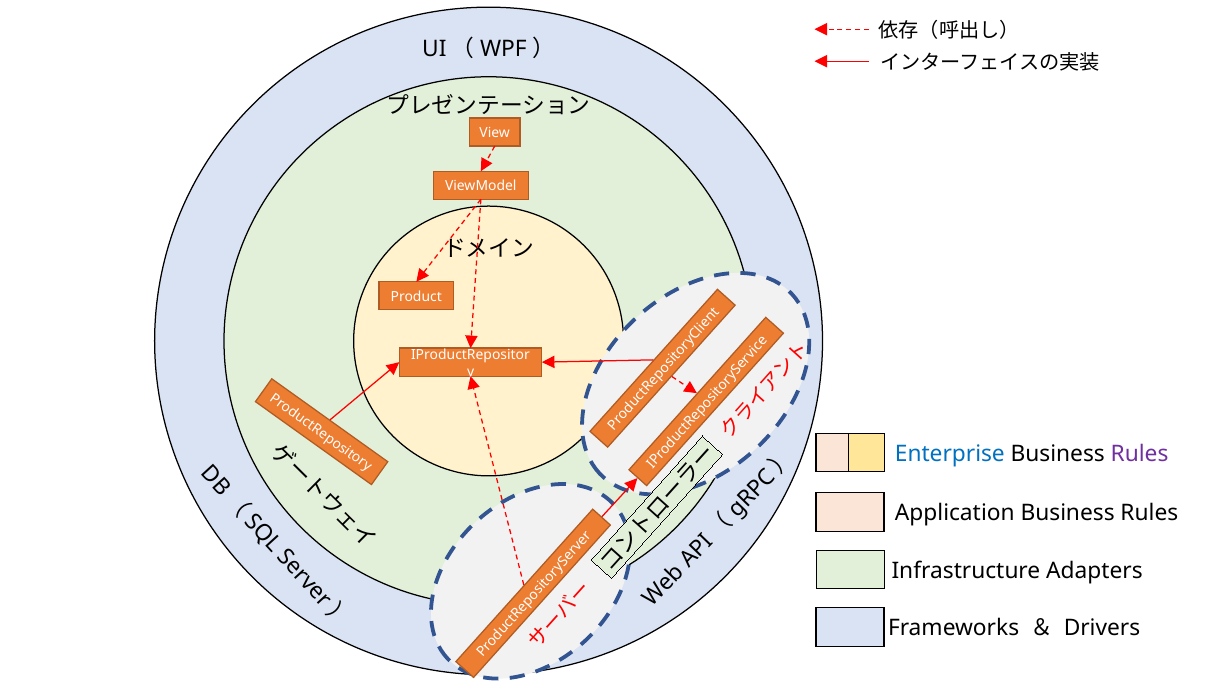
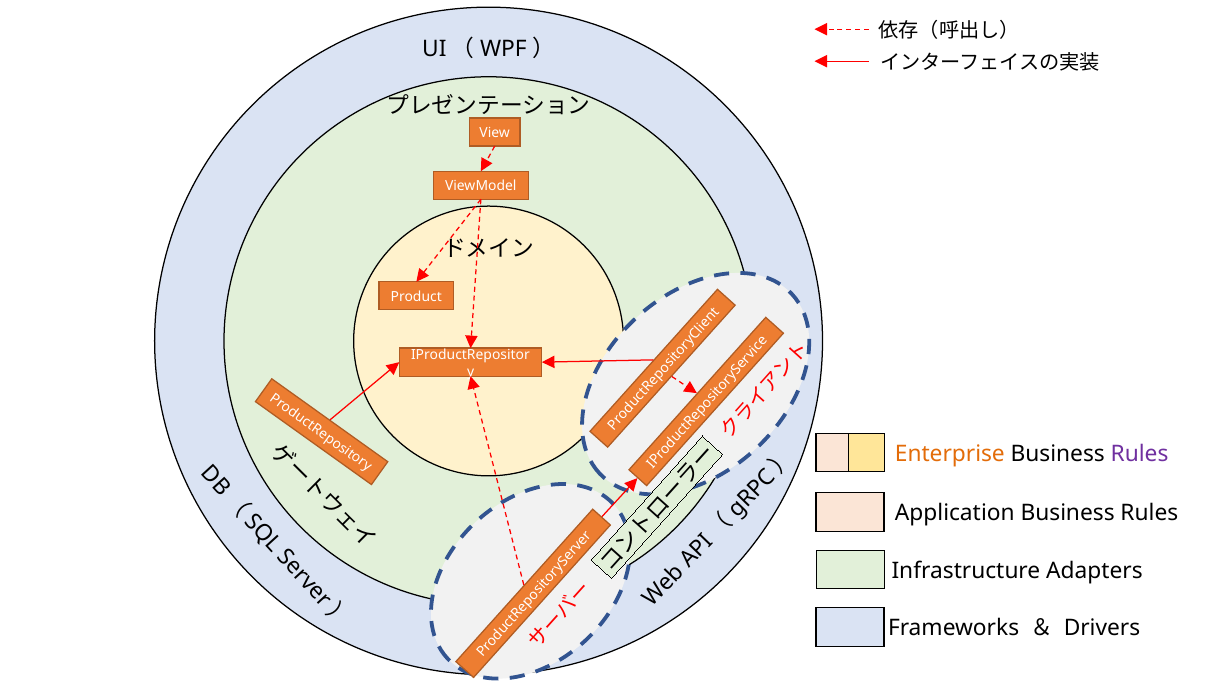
Enterprise colour: blue -> orange (950, 454)
